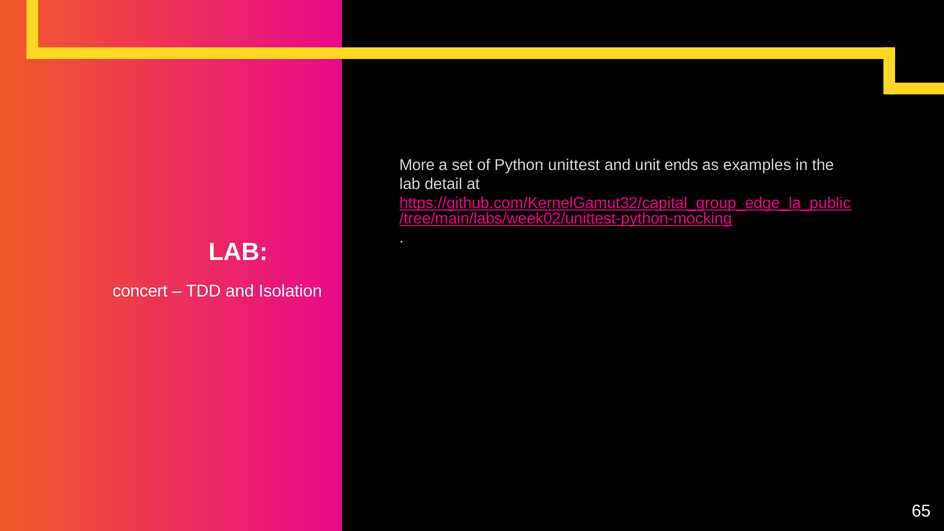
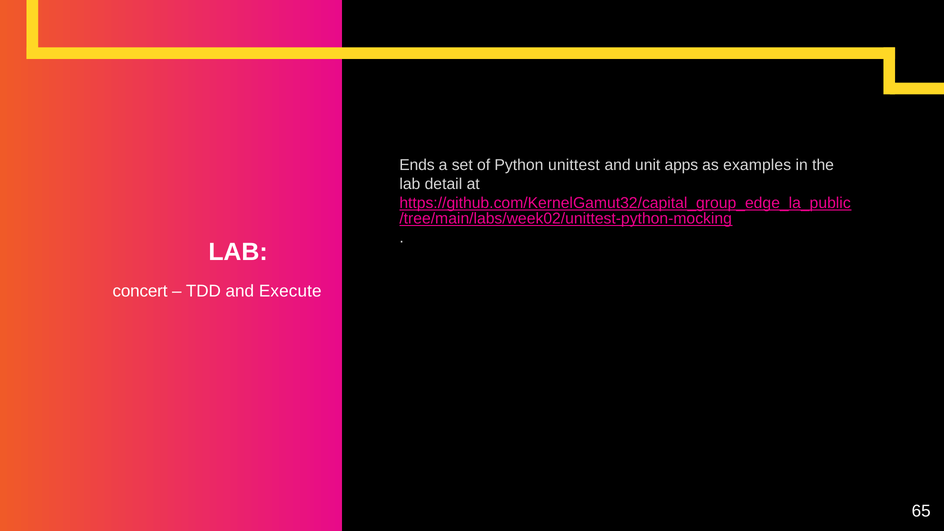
More: More -> Ends (417, 165)
ends: ends -> apps (681, 165)
Isolation: Isolation -> Execute (290, 291)
